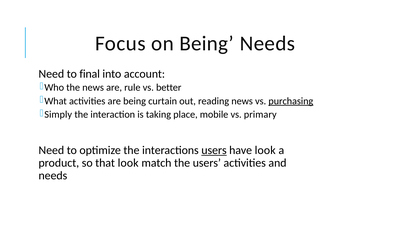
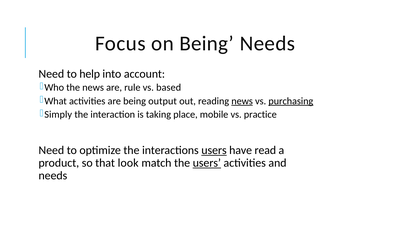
final: final -> help (90, 74)
better: better -> based (169, 87)
curtain: curtain -> output (163, 101)
news underline: none -> present (242, 101)
primary: primary -> practice (260, 114)
have look: look -> read (265, 150)
users underline: none -> present (207, 163)
